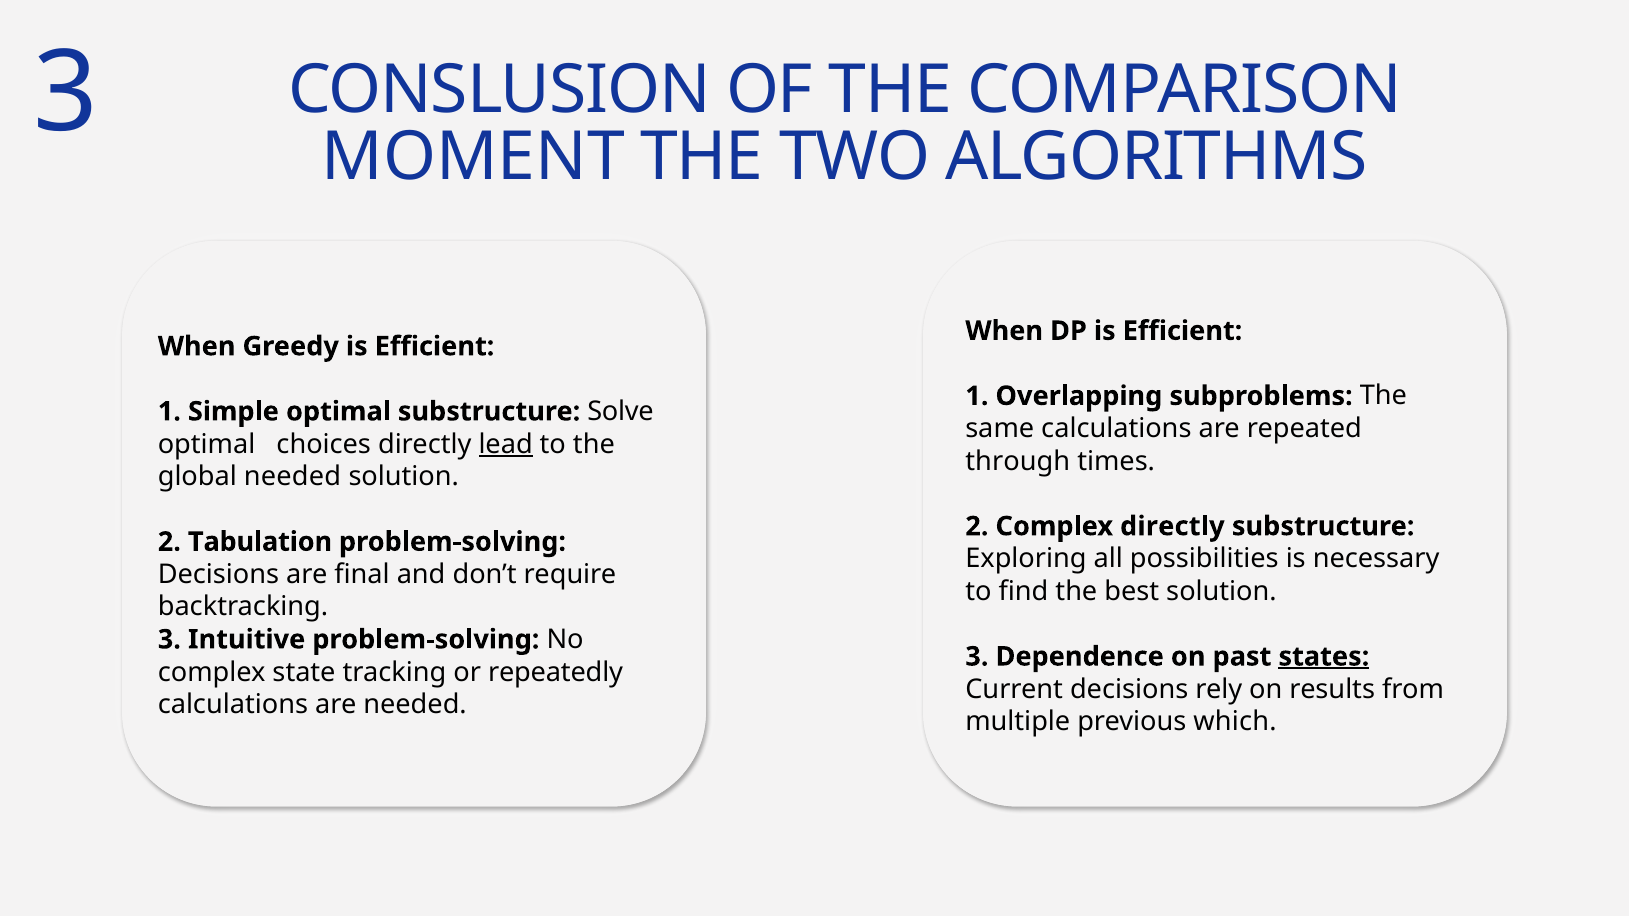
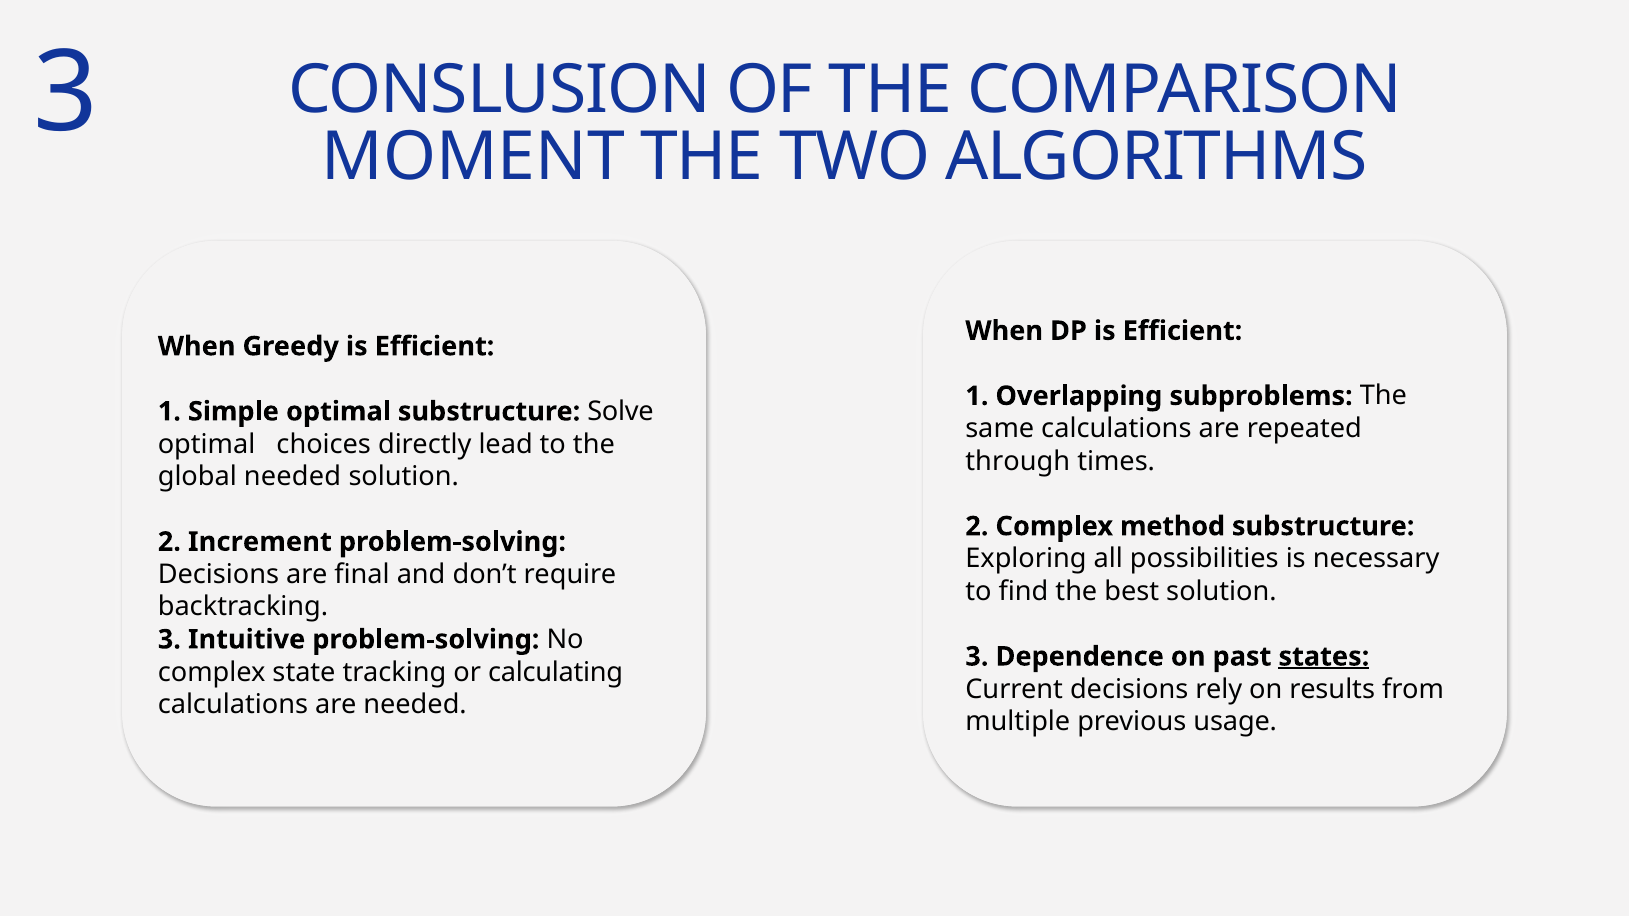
lead underline: present -> none (506, 444)
Complex directly: directly -> method (1173, 526)
Tabulation: Tabulation -> Increment (260, 542)
repeatedly: repeatedly -> calculating (556, 672)
which: which -> usage (1235, 722)
